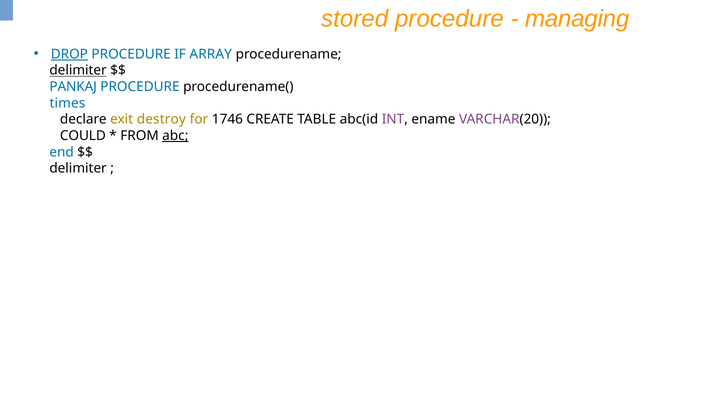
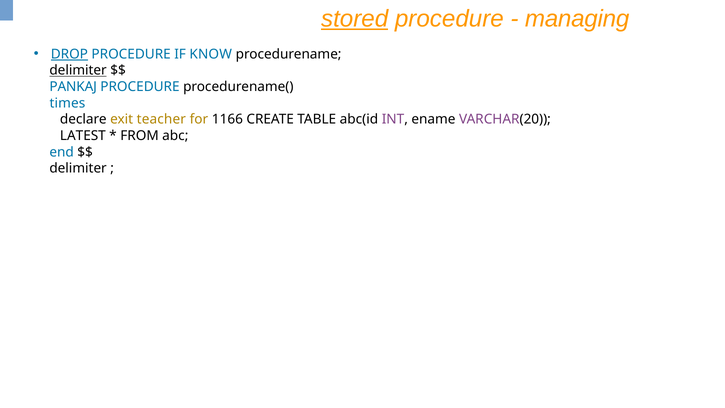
stored underline: none -> present (355, 19)
ARRAY: ARRAY -> KNOW (211, 54)
destroy: destroy -> teacher (161, 119)
1746: 1746 -> 1166 (227, 119)
COULD: COULD -> LATEST (83, 136)
abc underline: present -> none (175, 136)
